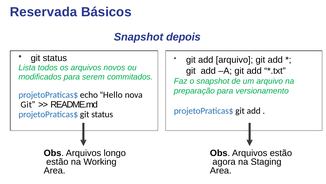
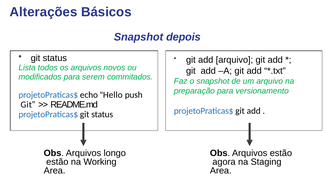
Reservada: Reservada -> Alterações (44, 12)
nova: nova -> push (134, 95)
